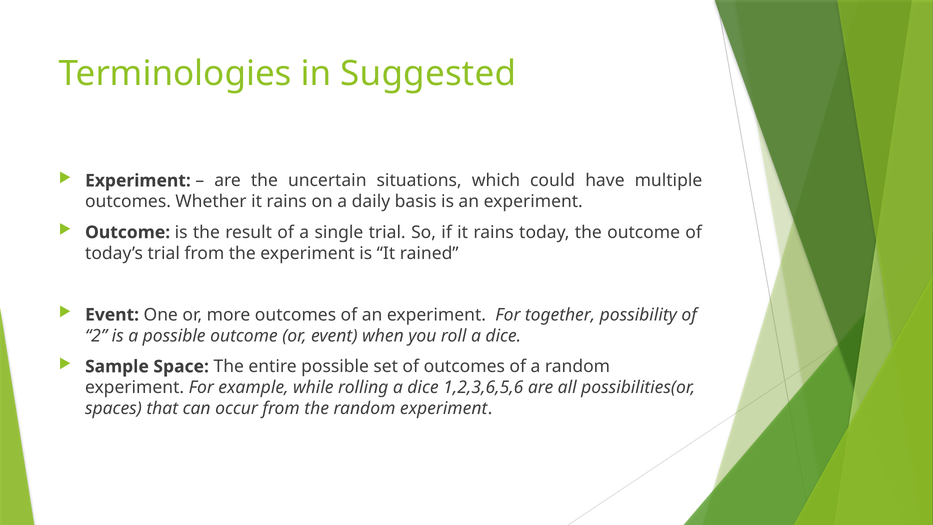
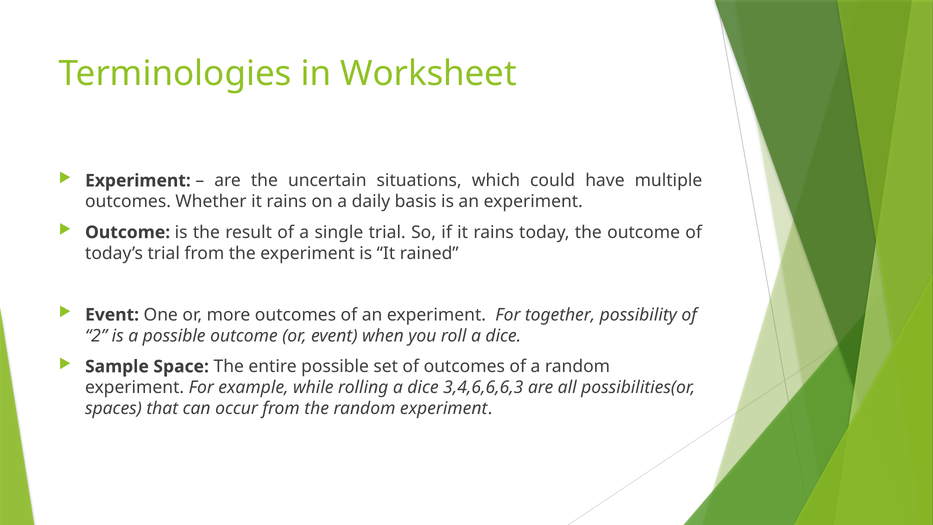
Suggested: Suggested -> Worksheet (429, 74)
1,2,3,6,5,6: 1,2,3,6,5,6 -> 3,4,6,6,6,3 (483, 387)
